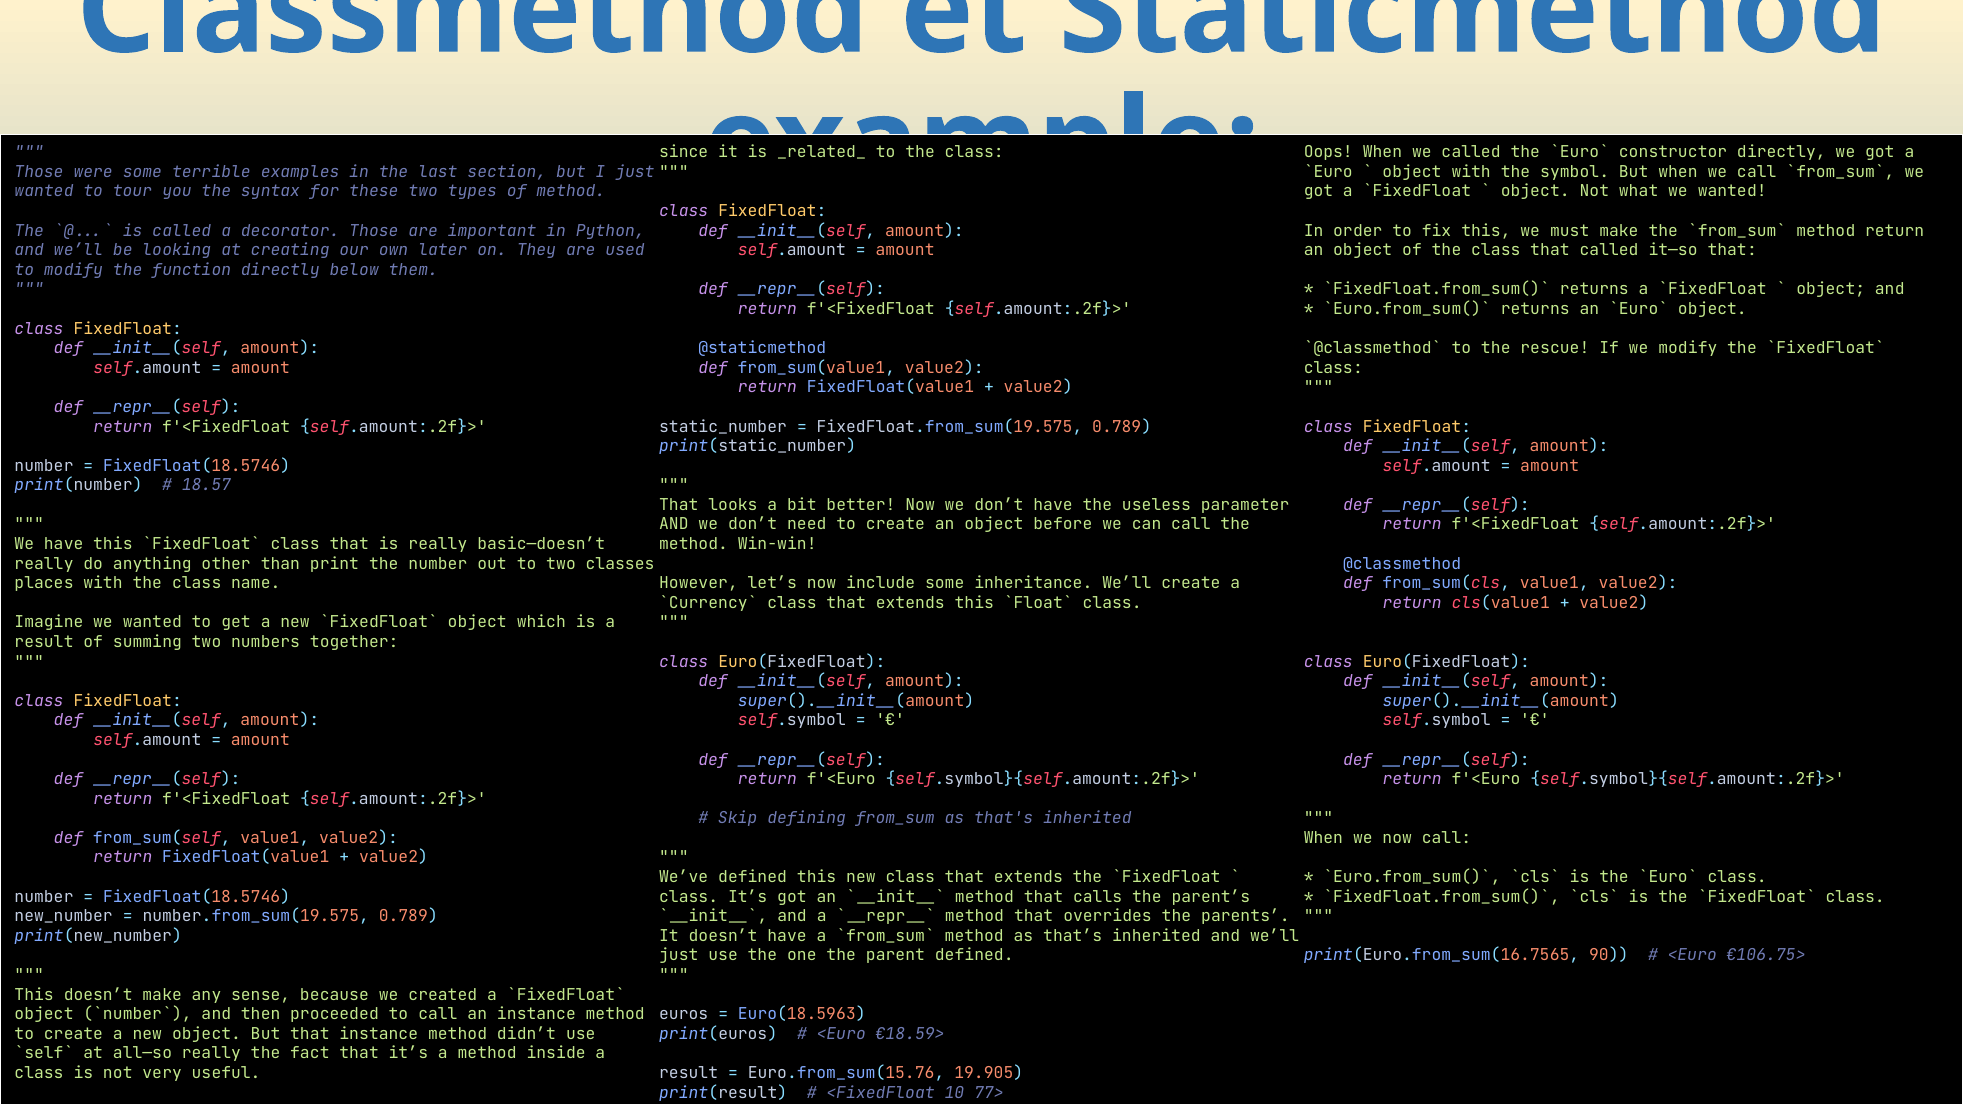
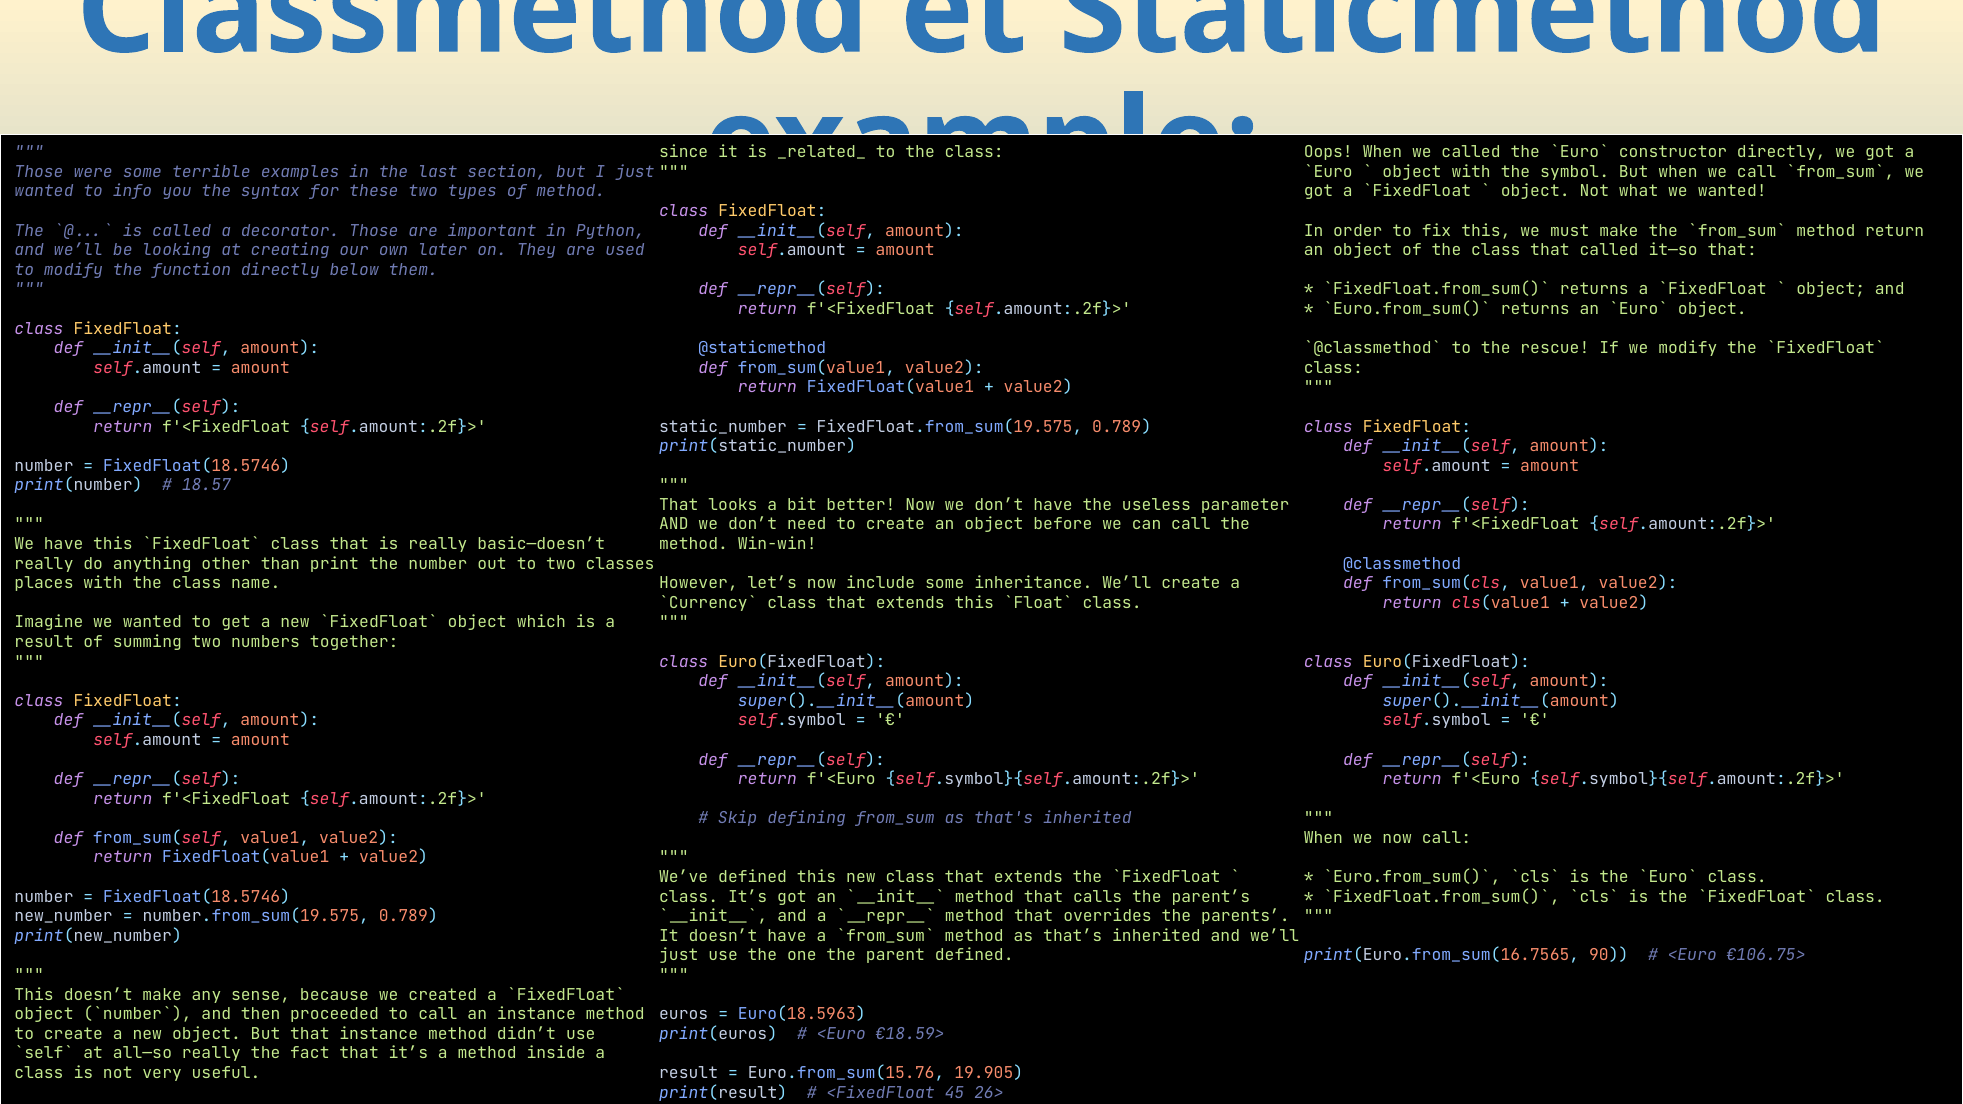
tour: tour -> info (132, 192)
10.77>: 10.77> -> 45.26> (974, 1093)
